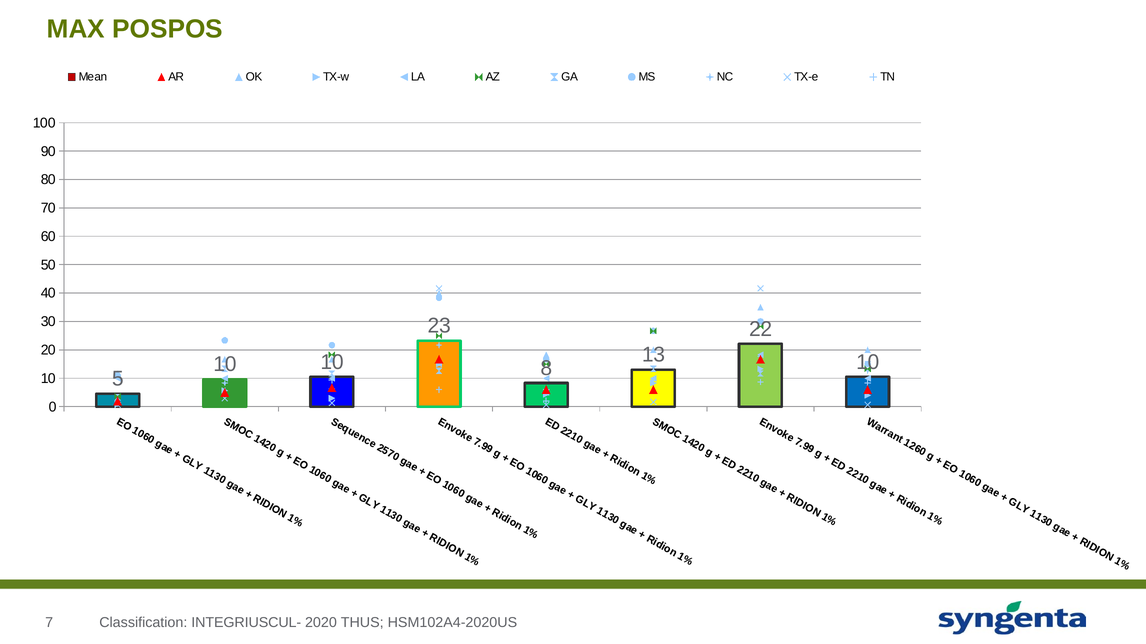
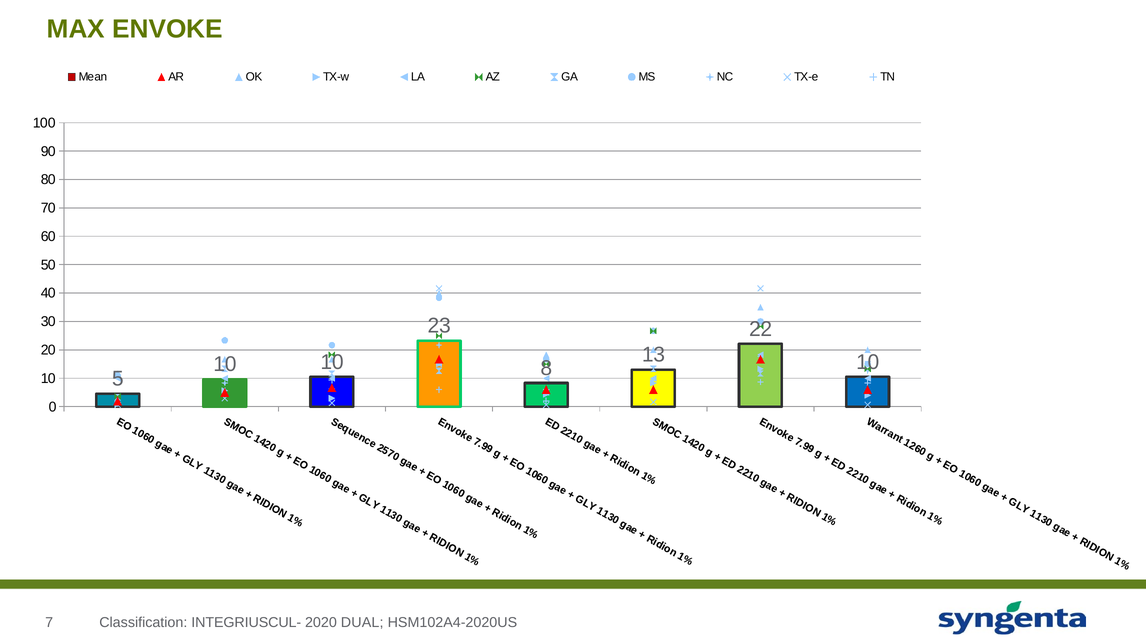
POSPOS: POSPOS -> ENVOKE (168, 29)
THUS: THUS -> DUAL (362, 623)
